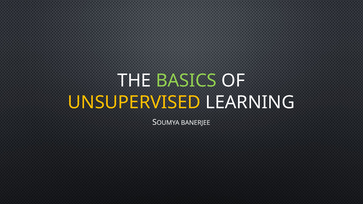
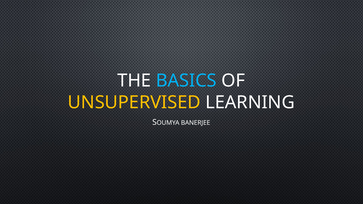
BASICS colour: light green -> light blue (186, 81)
